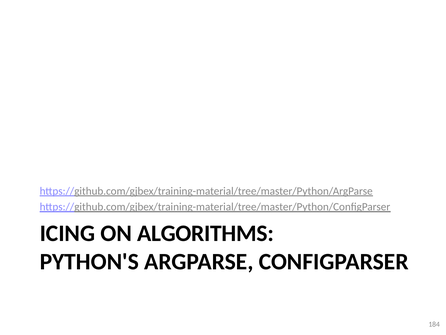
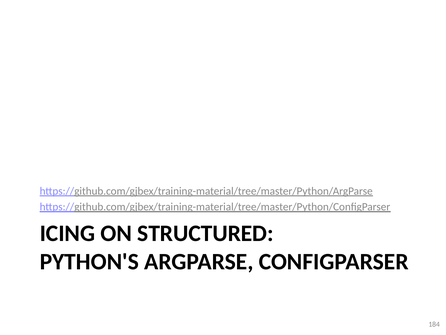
ALGORITHMS: ALGORITHMS -> STRUCTURED (205, 233)
